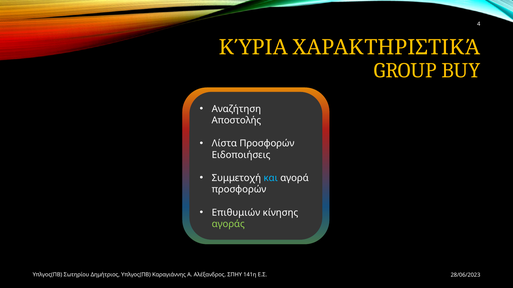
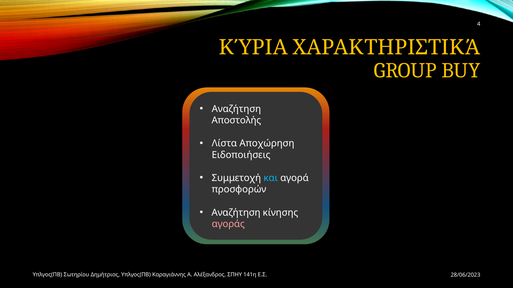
Λίστα Προσφορών: Προσφορών -> Αποχώρηση (267, 144)
Επιθυμιών: Επιθυμιών -> Αναζήτηση (236, 213)
αγοράς colour: light green -> pink (228, 224)
